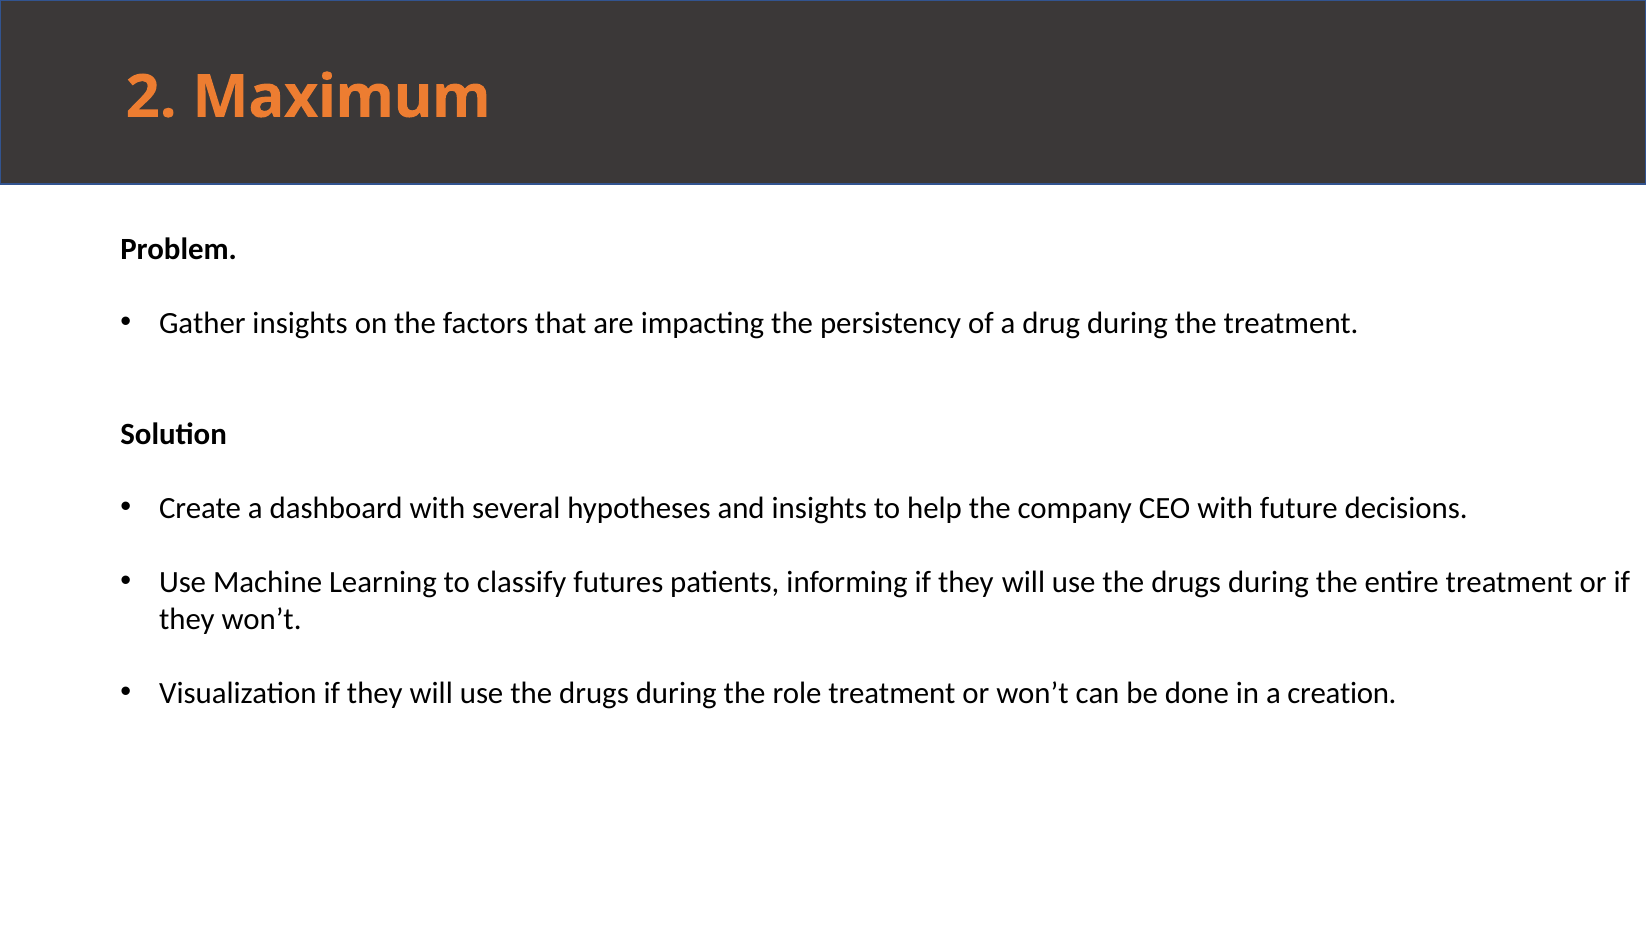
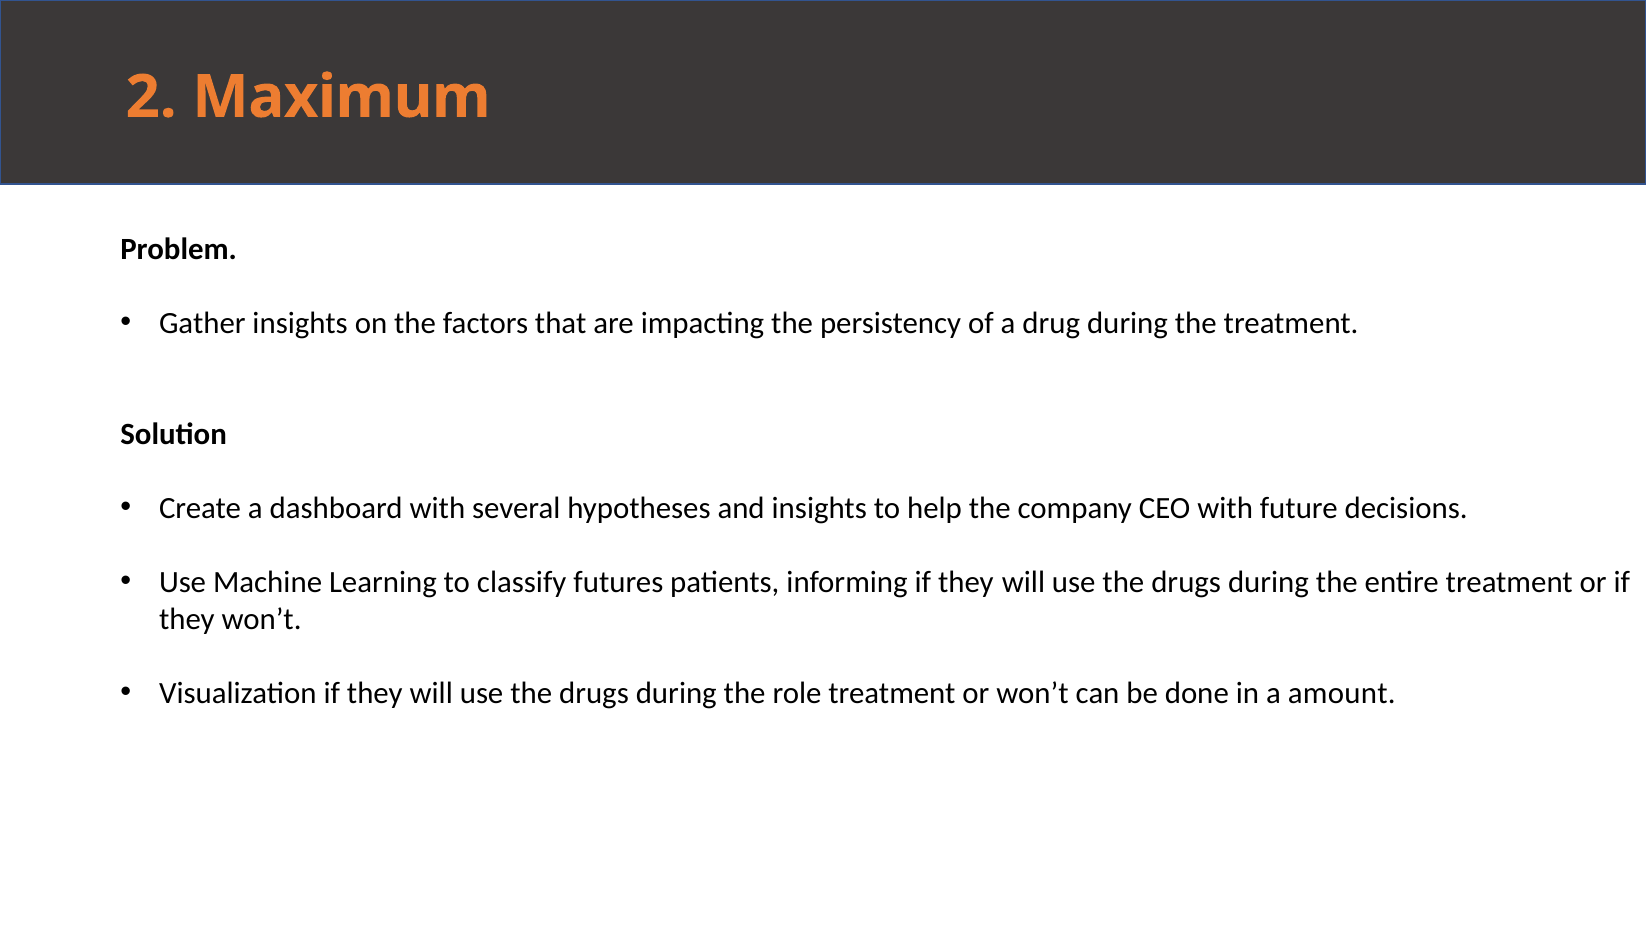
creation: creation -> amount (1342, 693)
